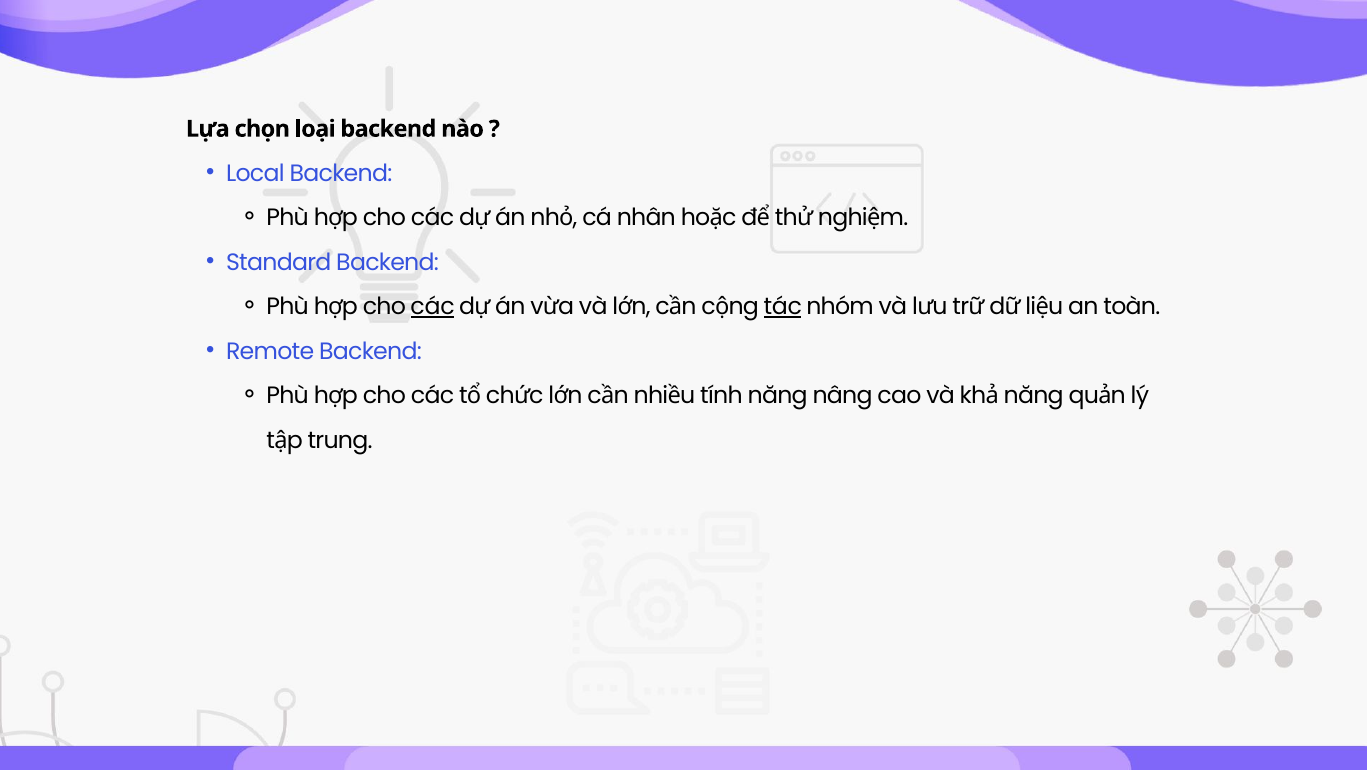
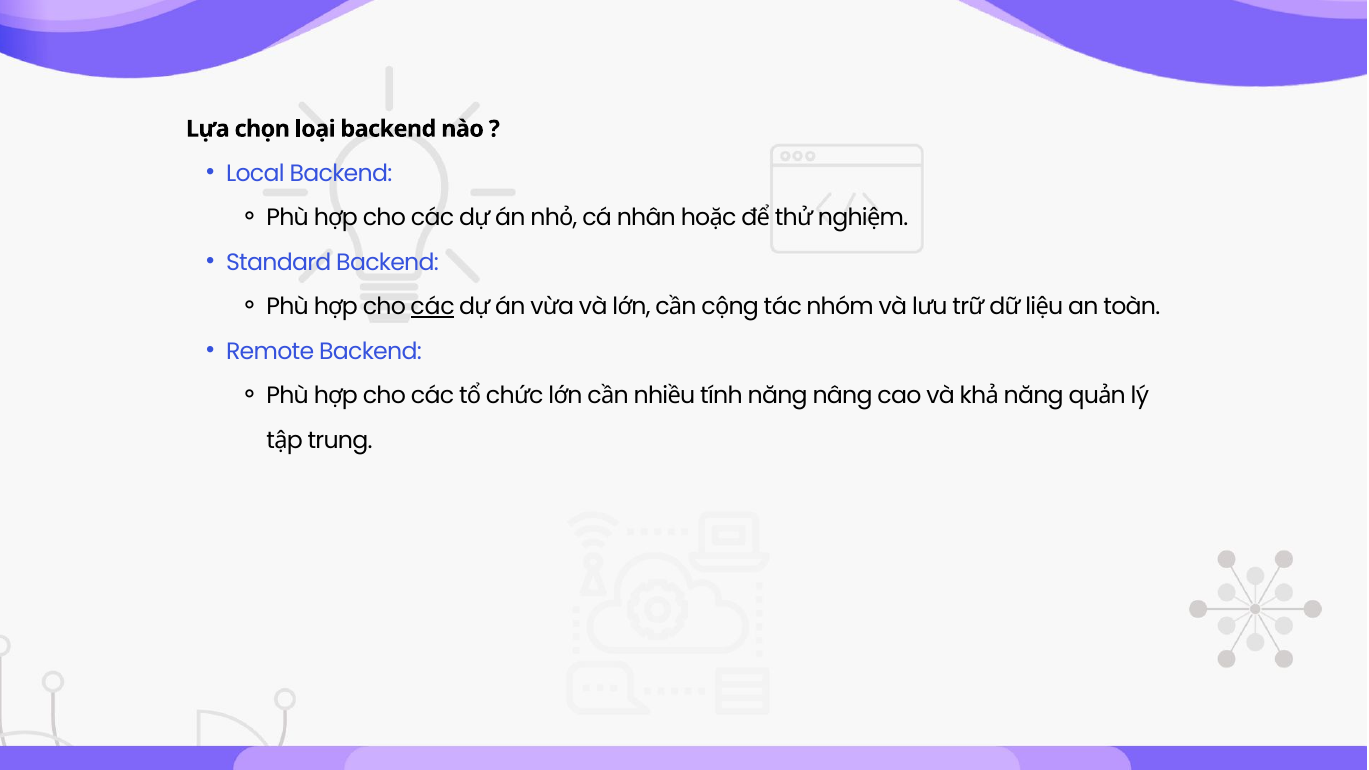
tác underline: present -> none (783, 307)
